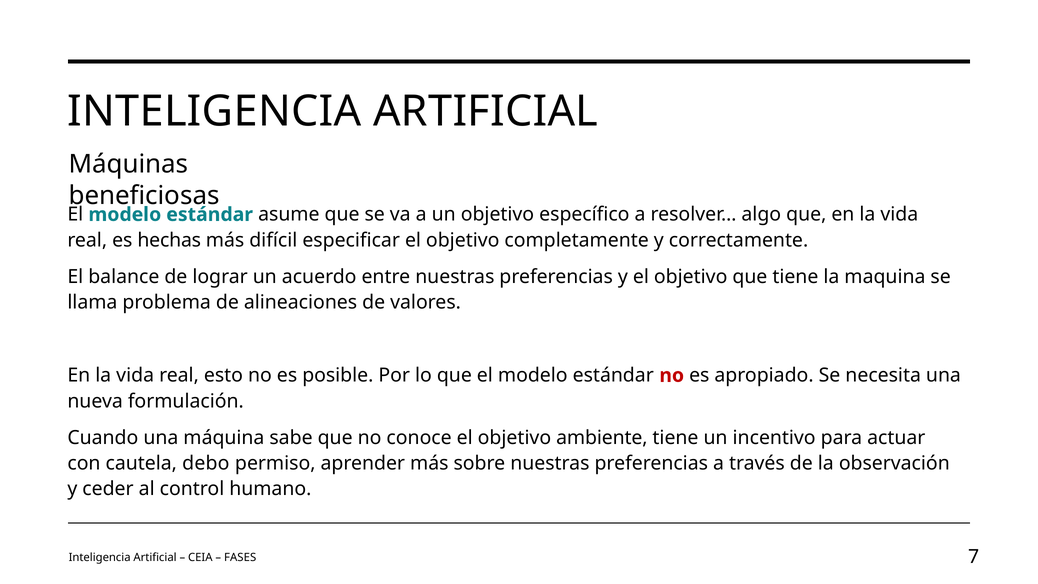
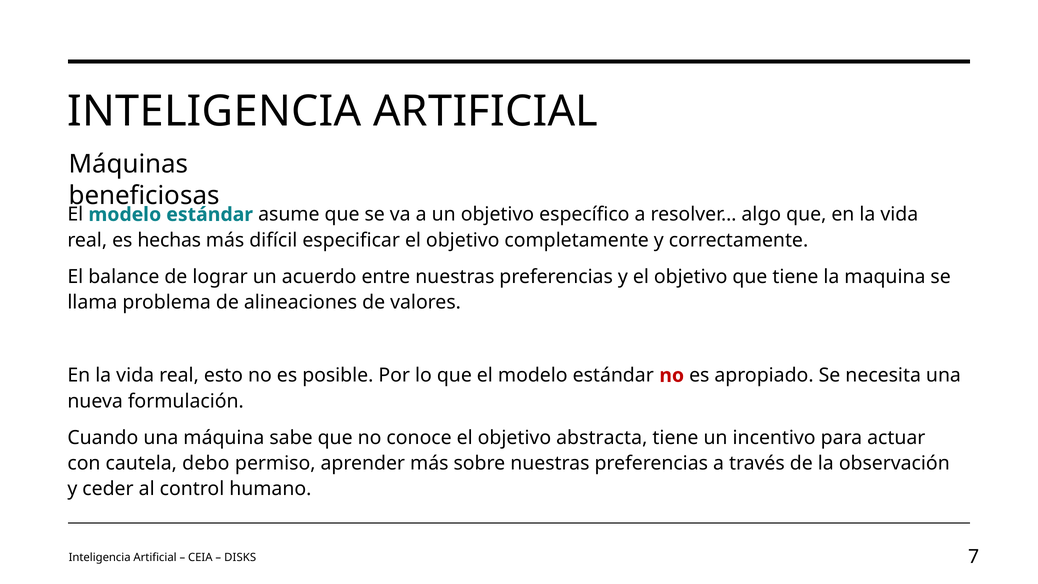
ambiente: ambiente -> abstracta (602, 438)
FASES: FASES -> DISKS (240, 557)
